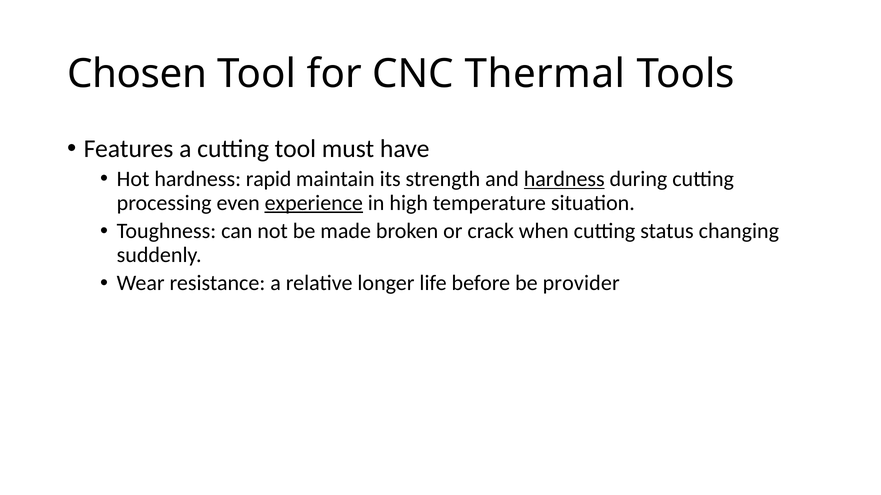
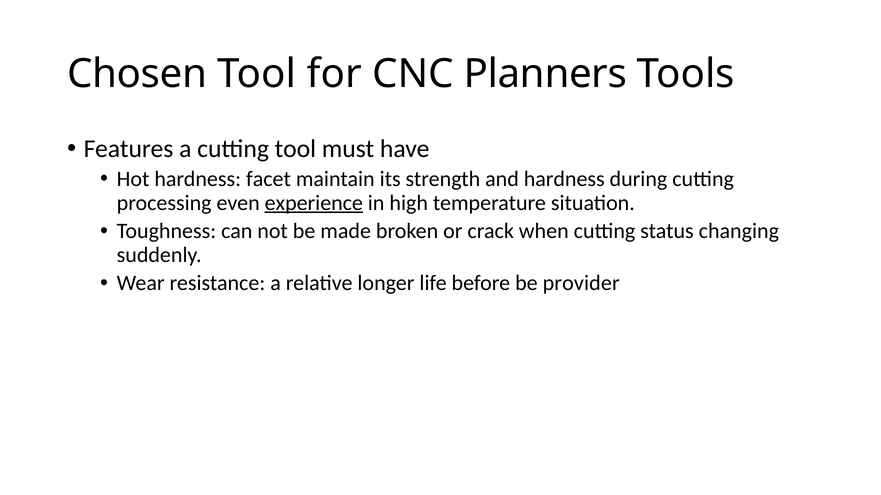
Thermal: Thermal -> Planners (545, 74)
rapid: rapid -> facet (268, 179)
hardness underline: present -> none (564, 179)
